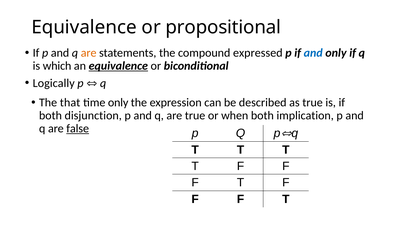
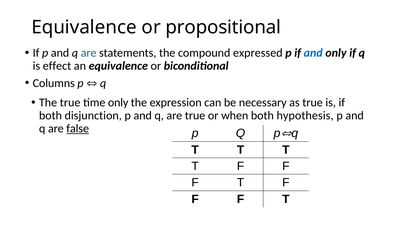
are colour: orange -> blue (89, 53)
which: which -> effect (57, 66)
equivalence underline: present -> none (118, 66)
Logically: Logically -> Columns (54, 83)
The that: that -> true (70, 103)
described: described -> necessary (263, 103)
implication: implication -> hypothesis (305, 116)
